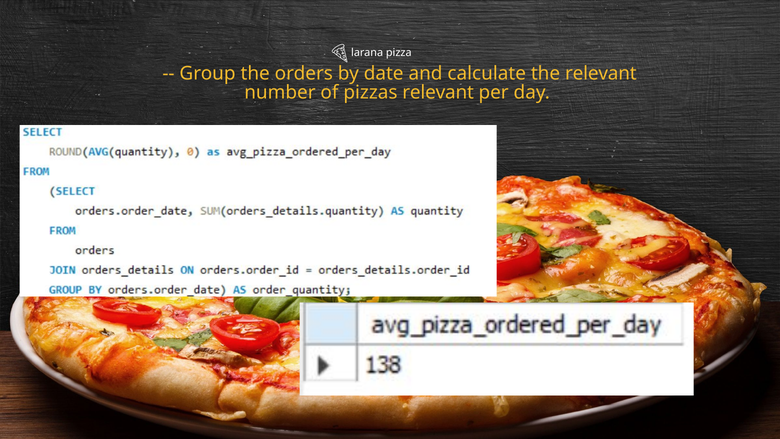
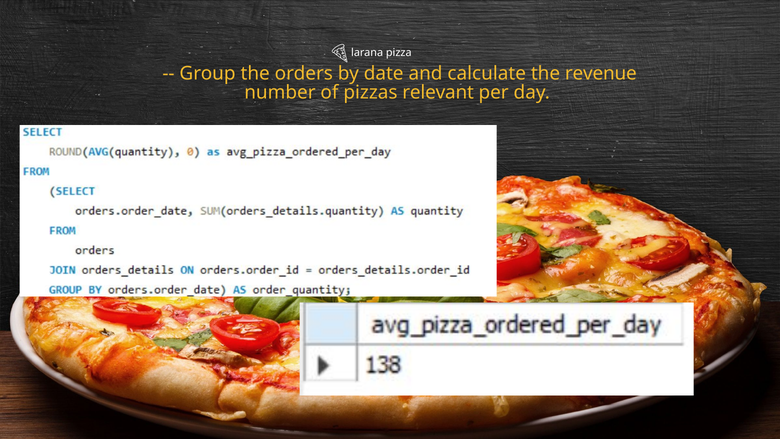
the relevant: relevant -> revenue (601, 74)
